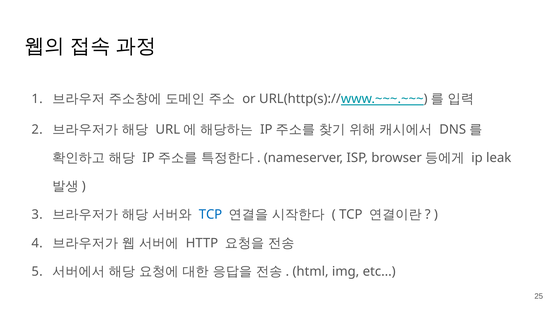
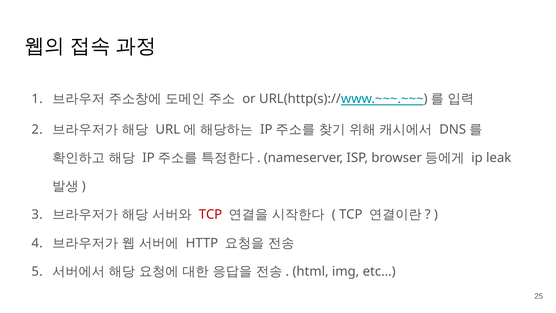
TCP colour: blue -> red (211, 214)
